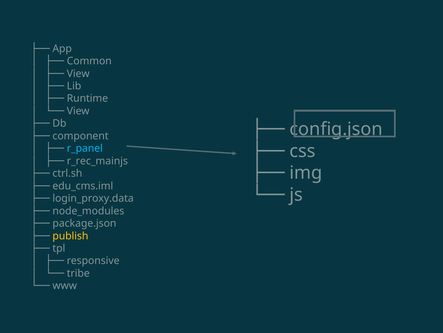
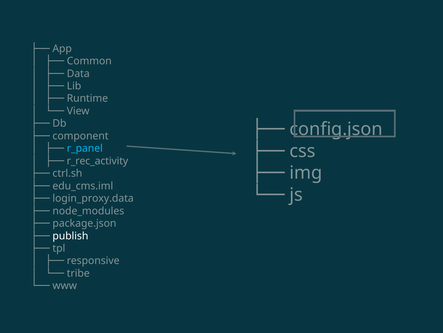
View: View -> Data (78, 73)
r_rec_mainjs: r_rec_mainjs -> r_rec_activity (97, 161)
publish colour: yellow -> white (70, 235)
